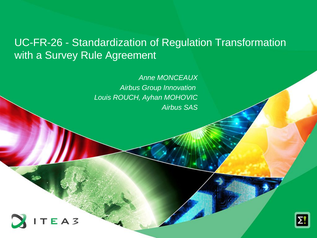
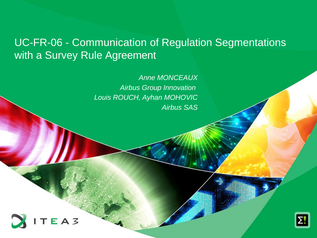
UC-FR-26: UC-FR-26 -> UC-FR-06 (38, 43)
Standardization: Standardization -> Communication (109, 43)
Transformation: Transformation -> Segmentations (251, 43)
